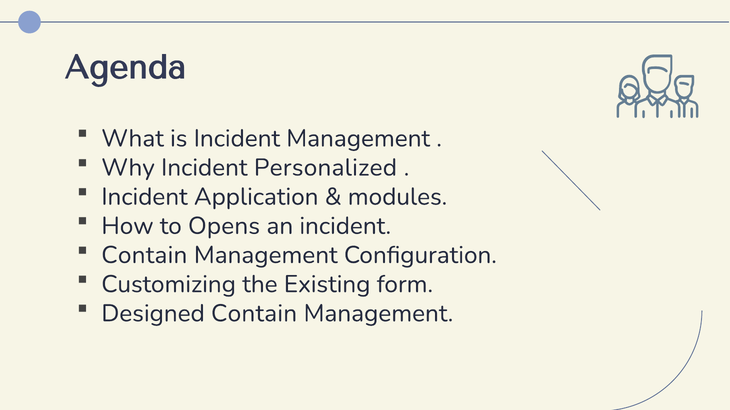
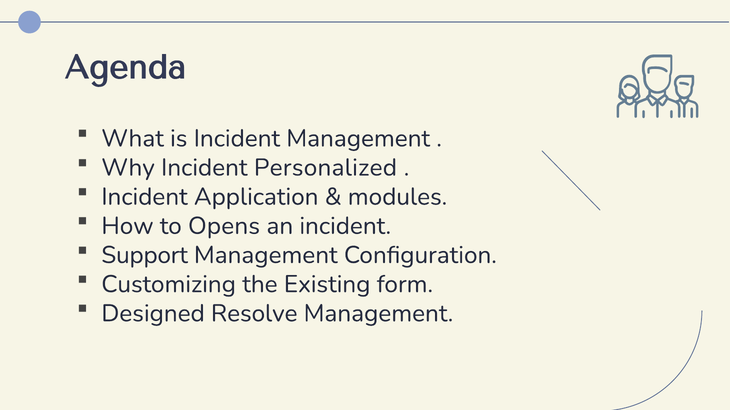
Contain: Contain -> Support (145, 255)
Designed Contain: Contain -> Resolve (254, 314)
